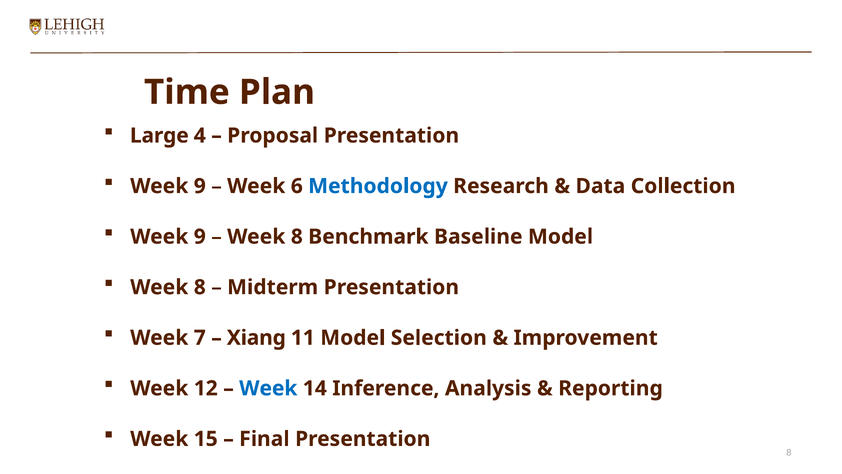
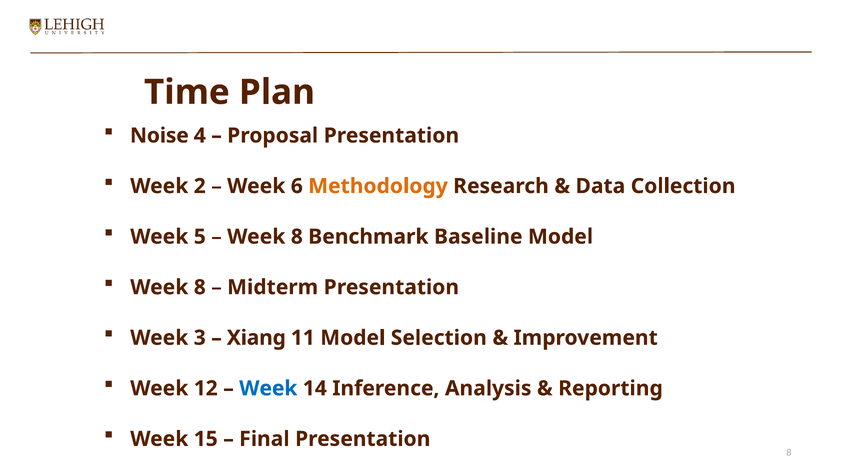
Large: Large -> Noise (159, 135)
9: 9 -> 2 (200, 186)
Methodology colour: blue -> orange (378, 186)
9: 9 -> 5 (200, 237)
7: 7 -> 3 (200, 338)
